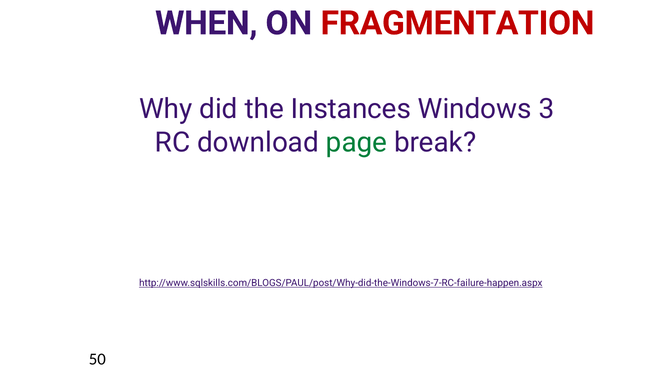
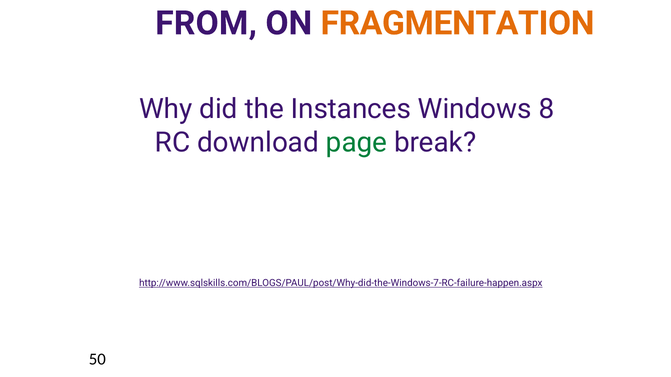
WHEN: WHEN -> FROM (206, 23)
FRAGMENTATION colour: red -> orange (458, 23)
3: 3 -> 8 (547, 109)
